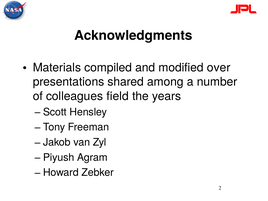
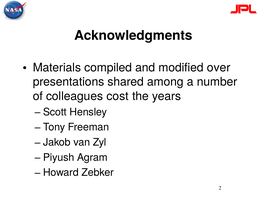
field: field -> cost (118, 96)
